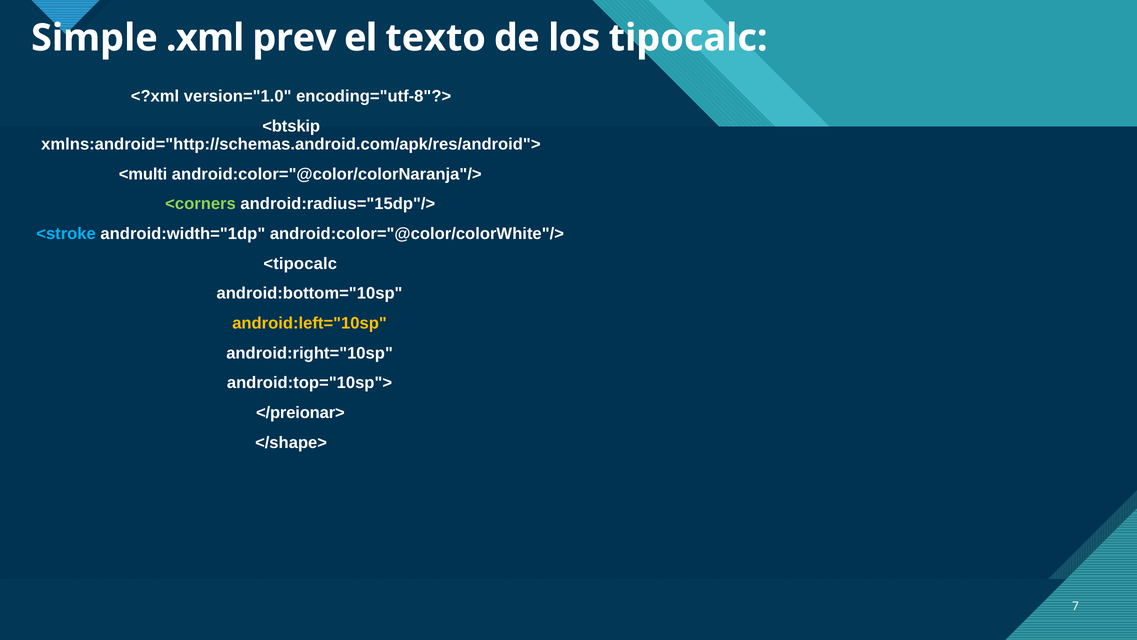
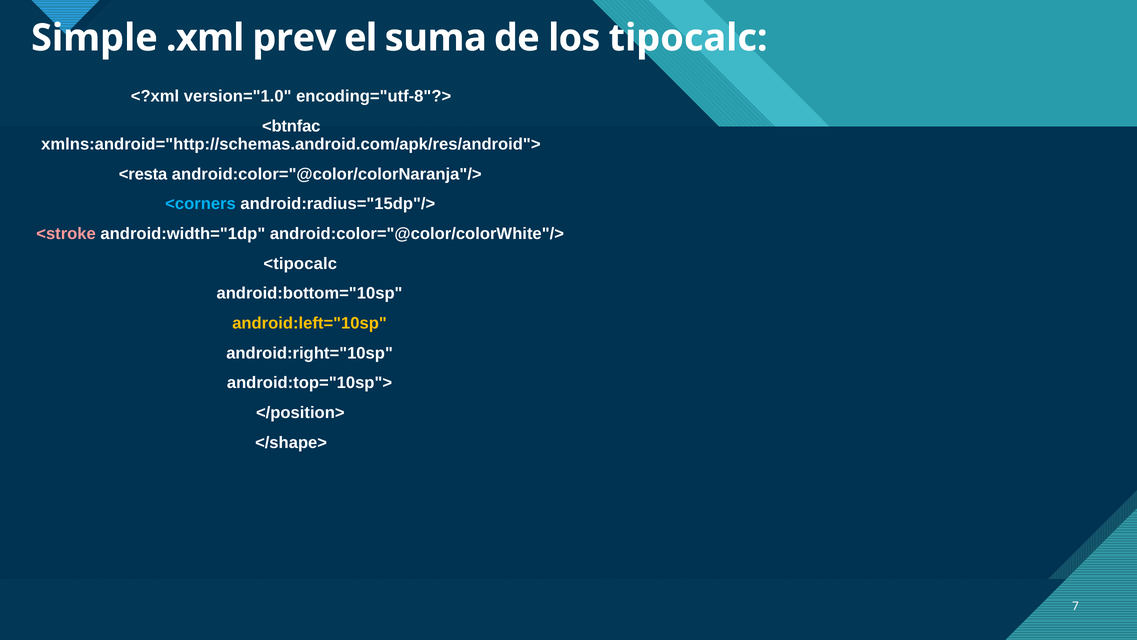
texto: texto -> suma (436, 38)
<btskip: <btskip -> <btnfac (291, 126)
<multi: <multi -> <resta (143, 174)
<corners colour: light green -> light blue (201, 204)
<stroke colour: light blue -> pink (66, 234)
</preionar>: </preionar> -> </position> (300, 412)
